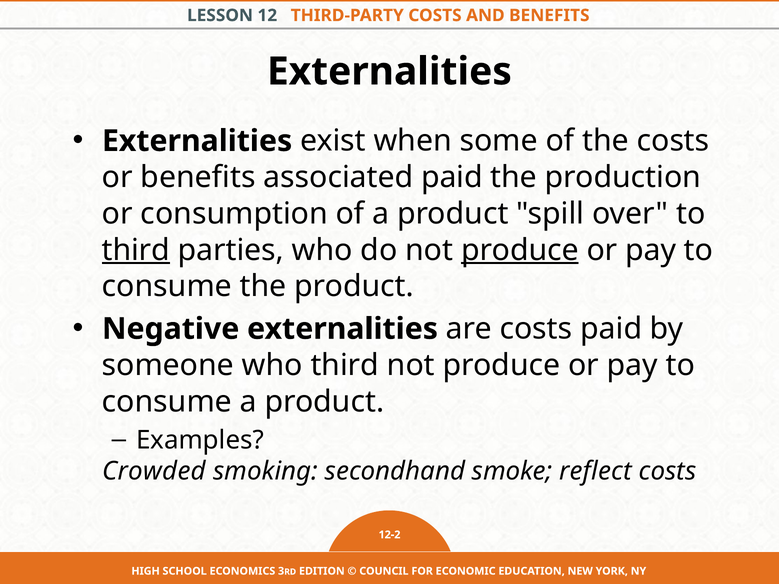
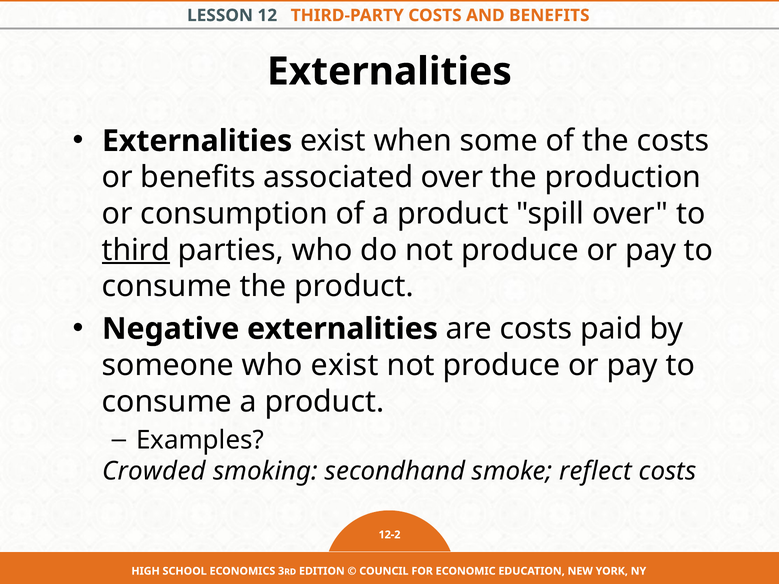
associated paid: paid -> over (452, 177)
produce underline: present -> none (520, 250)
who third: third -> exist (345, 365)
